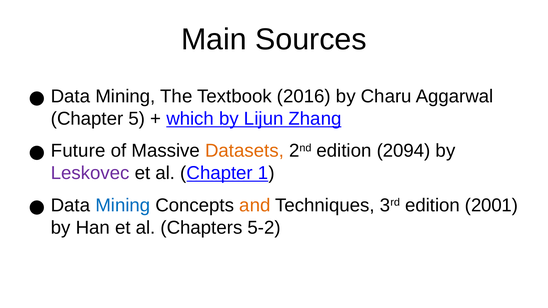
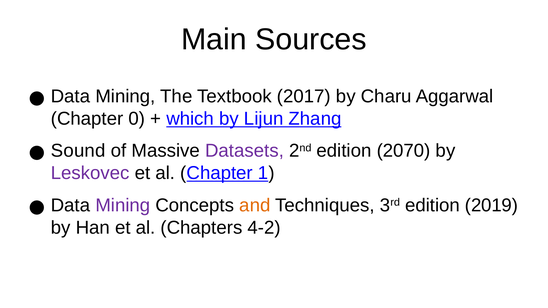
2016: 2016 -> 2017 (304, 96)
5: 5 -> 0 (137, 119)
Future: Future -> Sound (78, 151)
Datasets colour: orange -> purple (245, 151)
2094: 2094 -> 2070 (404, 151)
Mining colour: blue -> purple (123, 205)
2001: 2001 -> 2019 (491, 205)
5-2: 5-2 -> 4-2 (264, 228)
